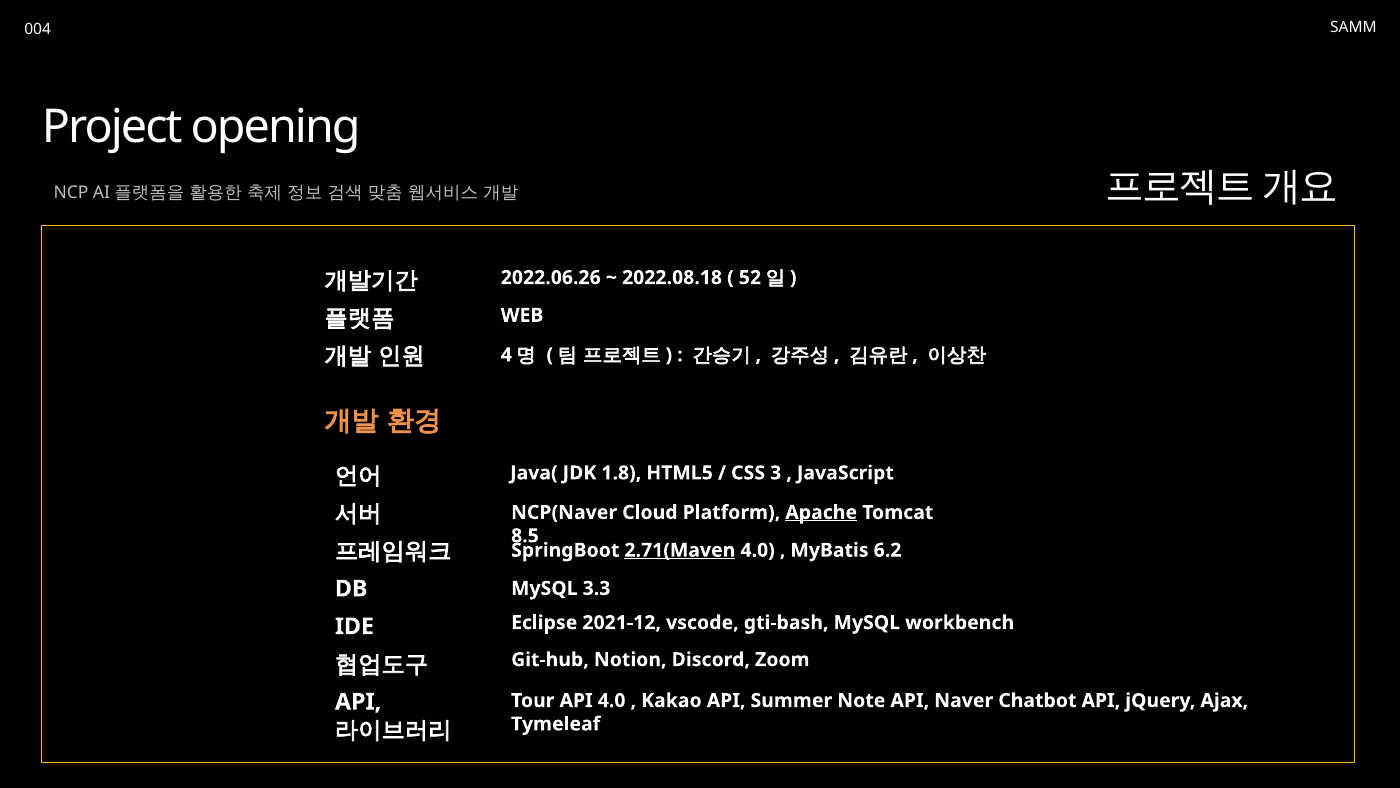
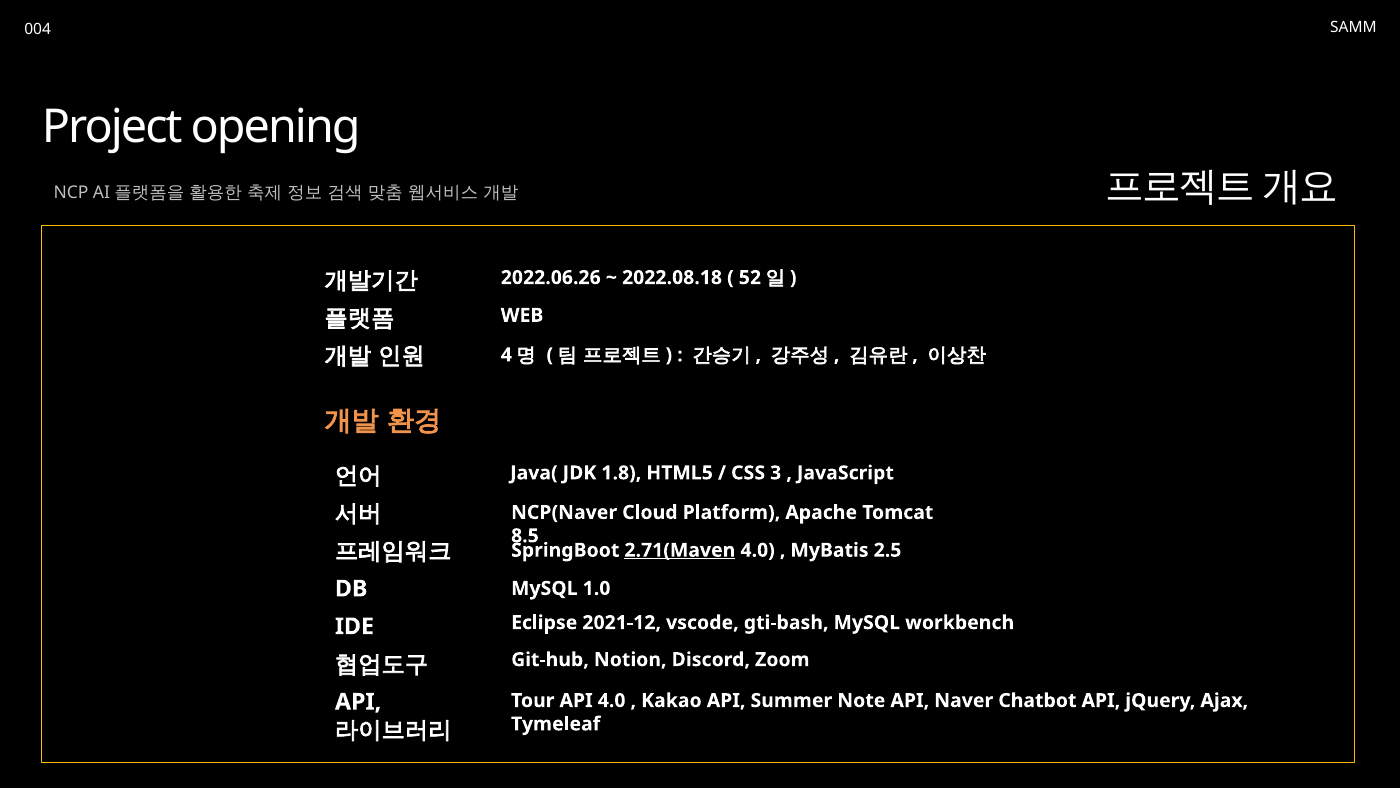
Apache underline: present -> none (821, 512)
6.2: 6.2 -> 2.5 (888, 550)
3.3: 3.3 -> 1.0 (597, 588)
